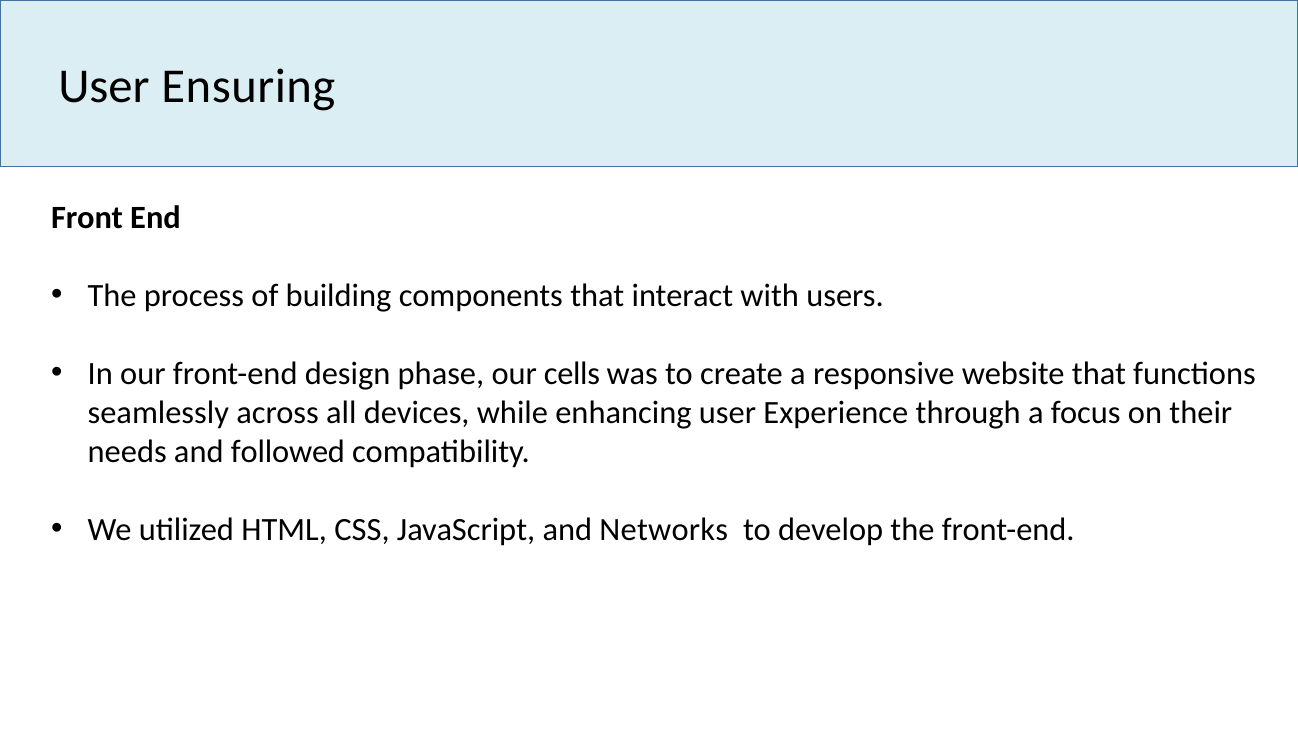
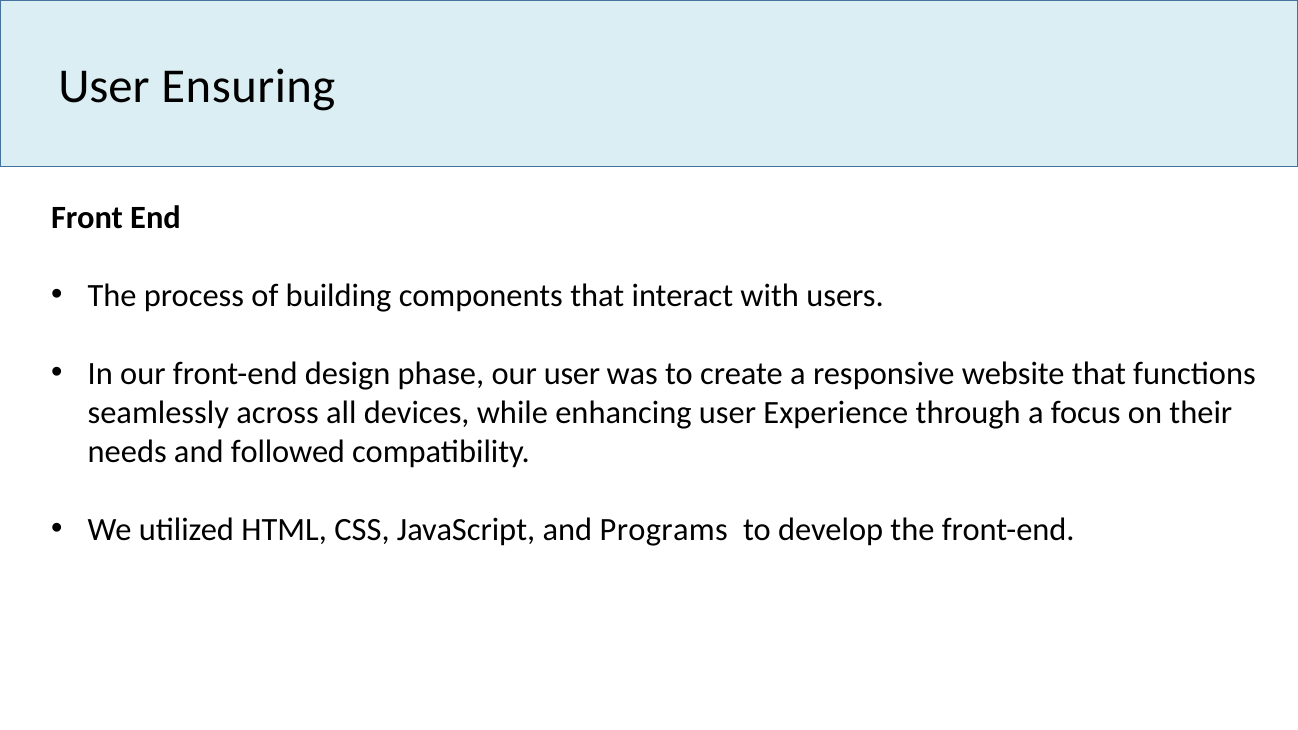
our cells: cells -> user (572, 374)
Networks: Networks -> Programs (664, 530)
